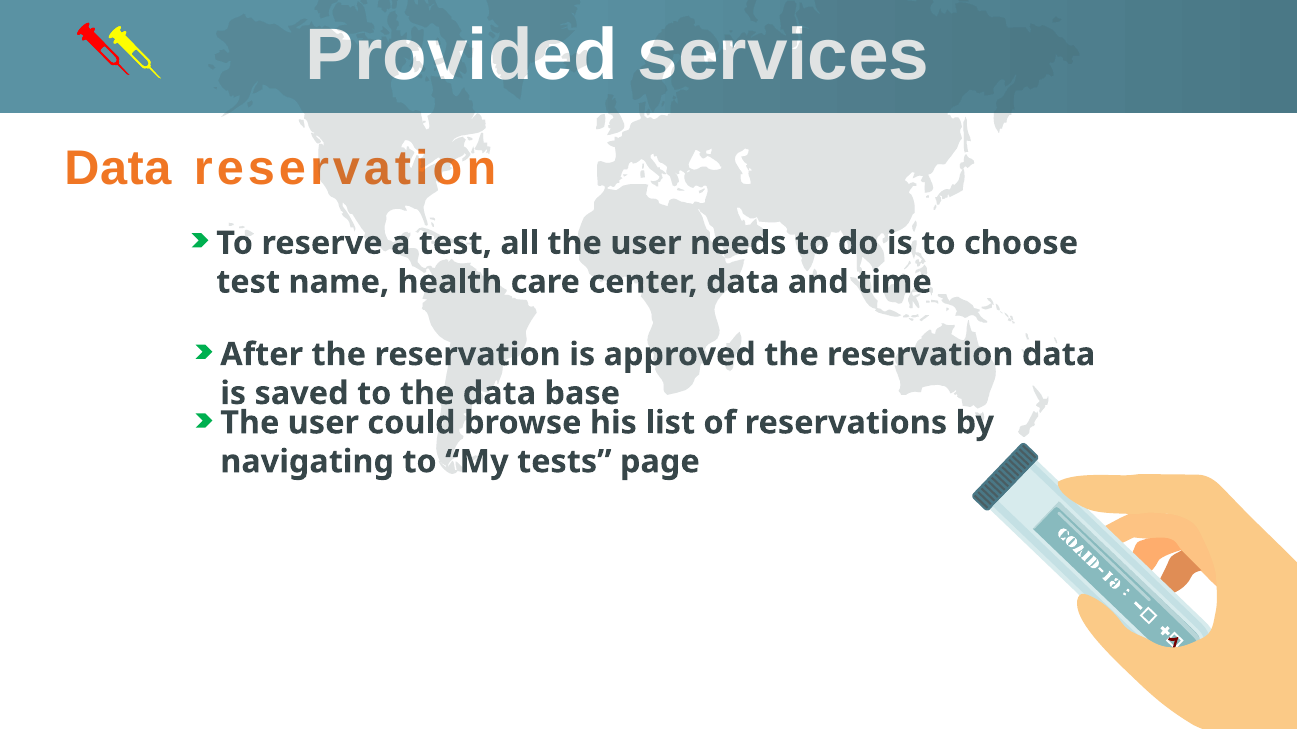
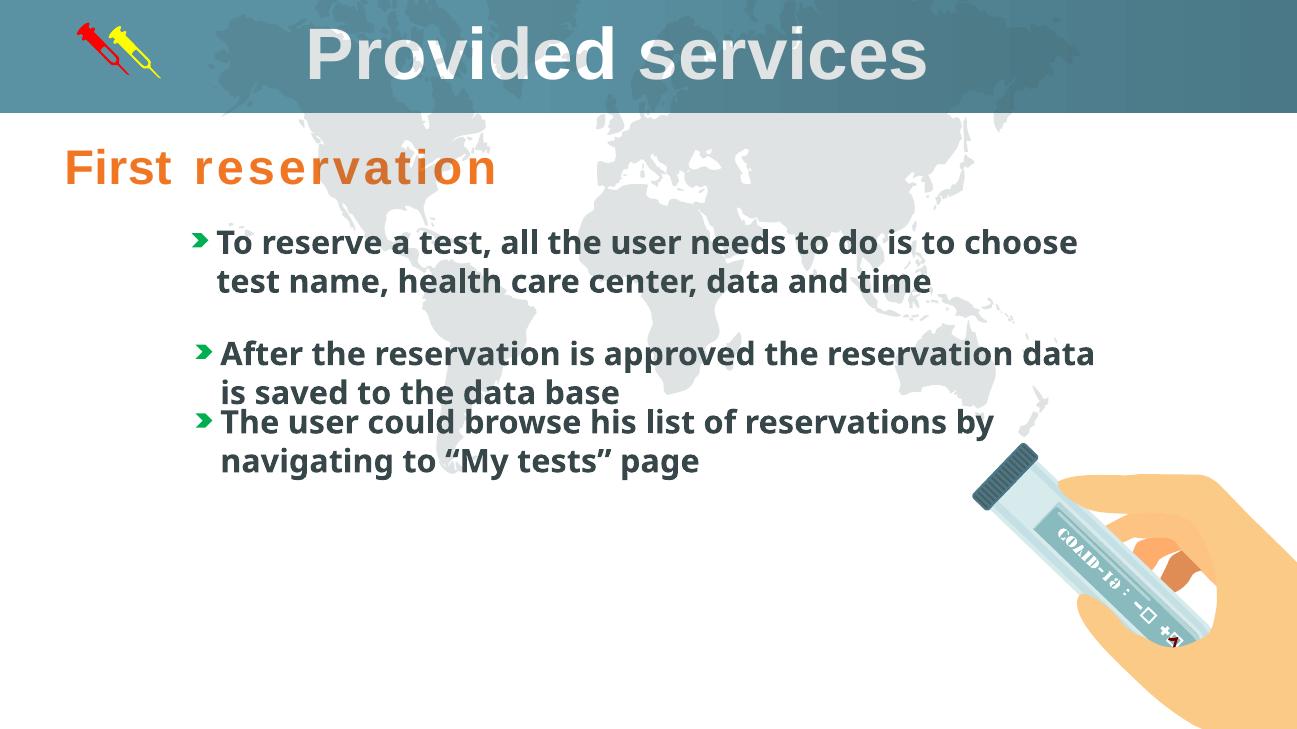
Data: Data -> First (118, 168)
